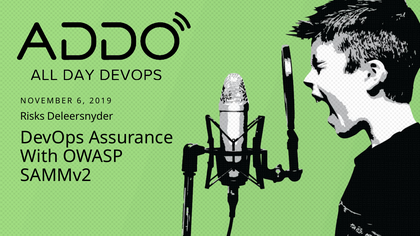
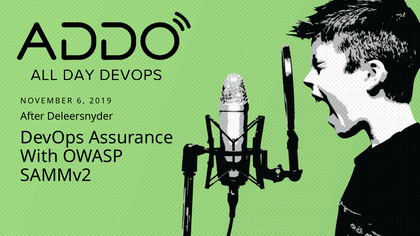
Risks: Risks -> After (32, 116)
